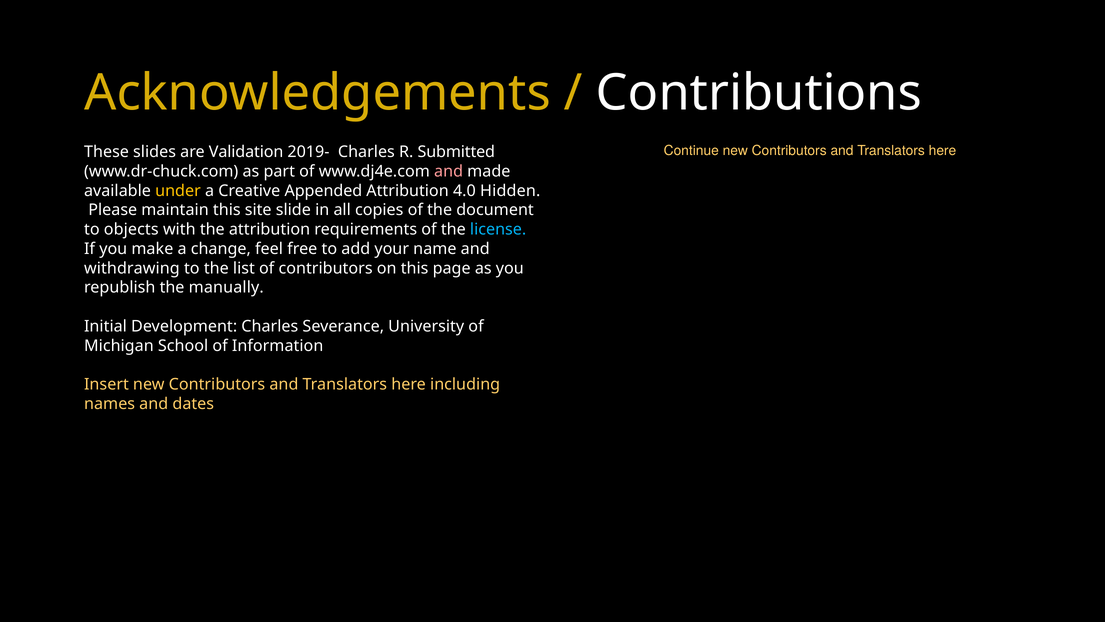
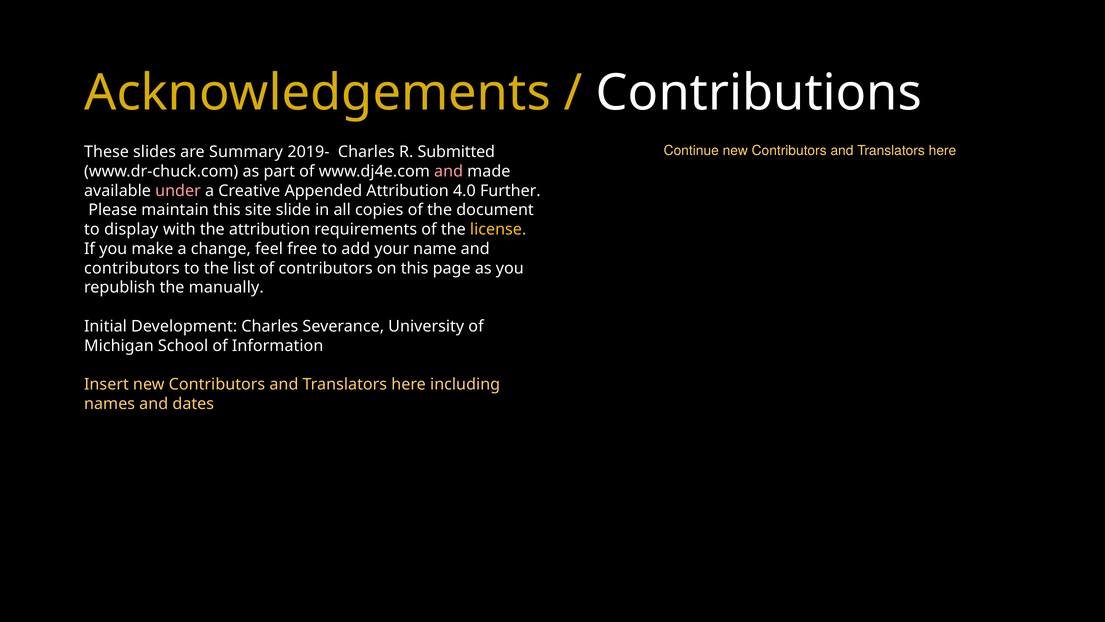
Validation: Validation -> Summary (246, 152)
under colour: yellow -> pink (178, 191)
Hidden: Hidden -> Further (510, 191)
objects: objects -> display (131, 229)
license colour: light blue -> yellow (498, 229)
withdrawing: withdrawing -> contributors (132, 268)
